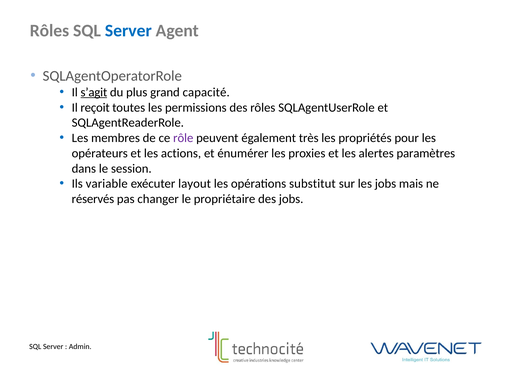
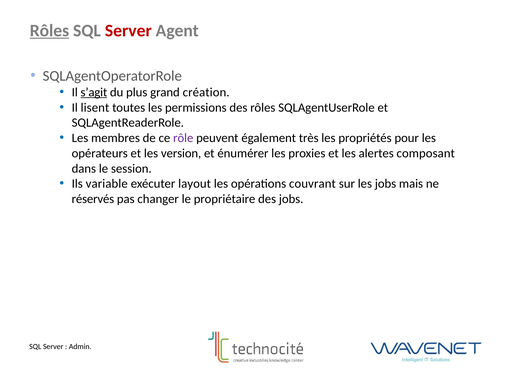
Rôles underline: none -> present (49, 31)
Server colour: blue -> red (128, 31)
capacité: capacité -> création (206, 92)
reçoit: reçoit -> lisent (95, 108)
actions: actions -> version (181, 153)
paramètres: paramètres -> composant (426, 153)
substitut: substitut -> couvrant (312, 184)
